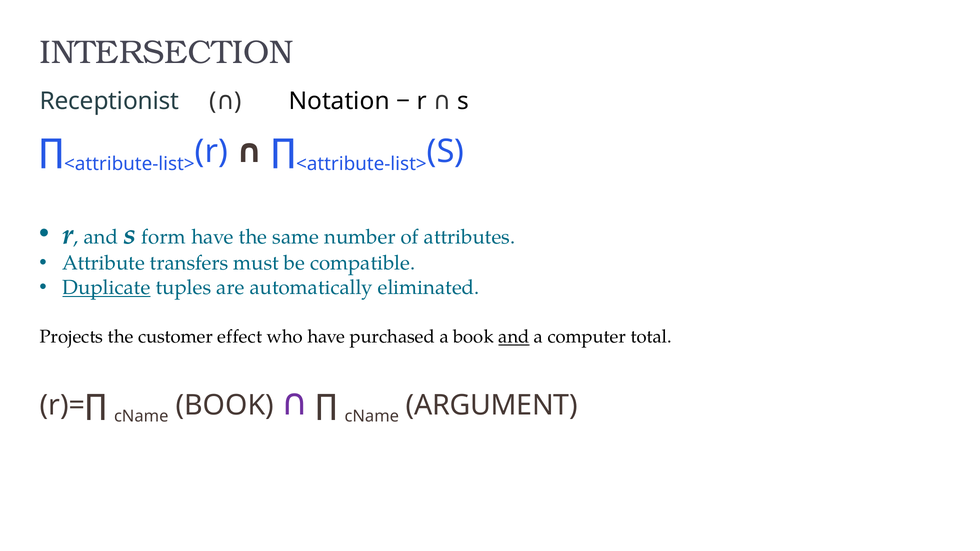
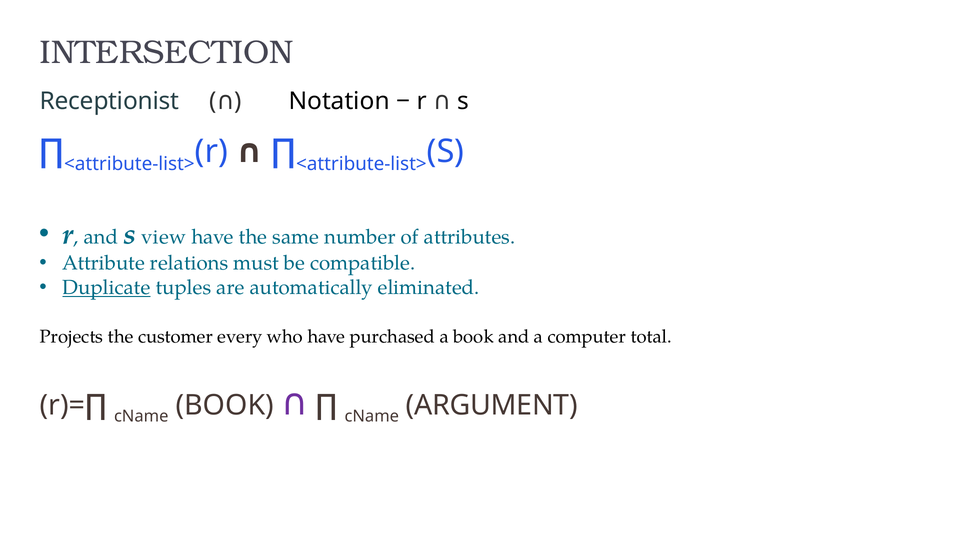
form: form -> view (164, 237)
transfers: transfers -> relations (189, 263)
effect: effect -> every (240, 337)
and underline: present -> none (514, 337)
